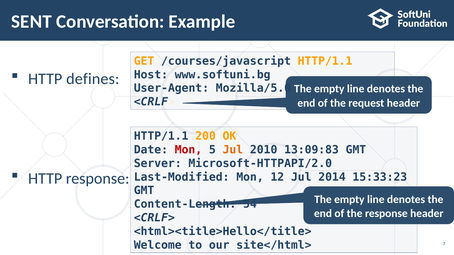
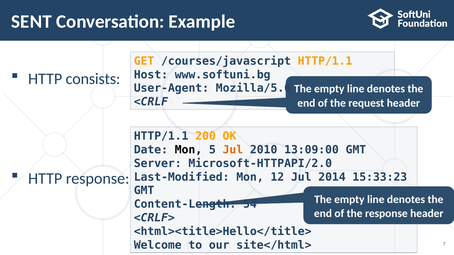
defines: defines -> consists (93, 79)
Mon colour: red -> black (188, 150)
13:09:83: 13:09:83 -> 13:09:00 (312, 150)
